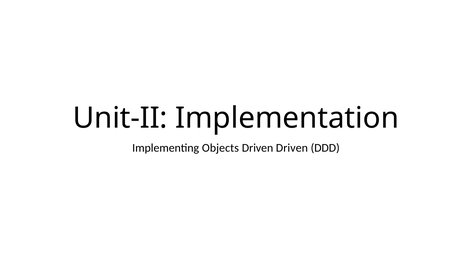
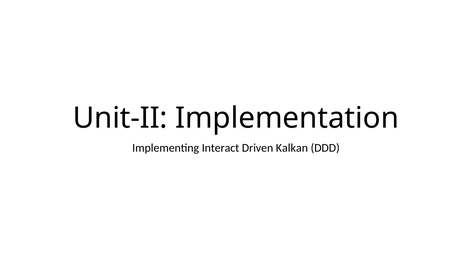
Objects: Objects -> Interact (220, 148)
Driven Driven: Driven -> Kalkan (292, 148)
